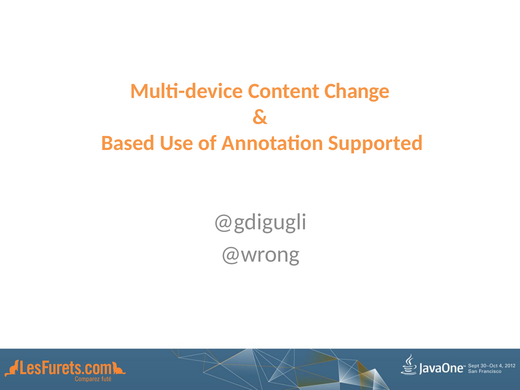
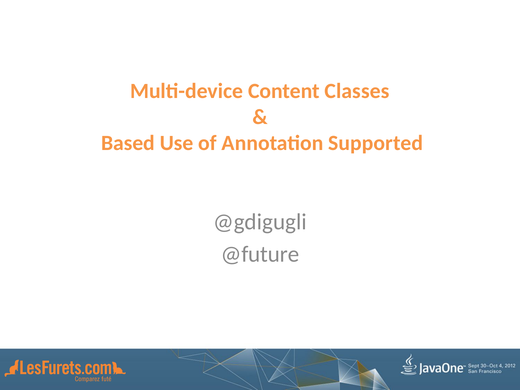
Change: Change -> Classes (357, 91)
@wrong: @wrong -> @future (260, 254)
